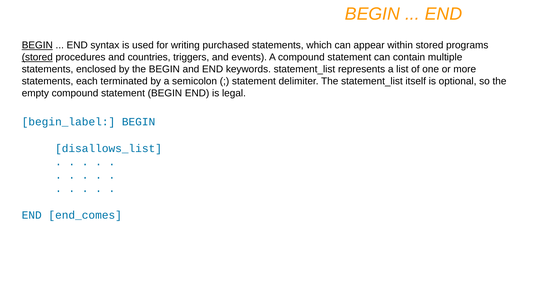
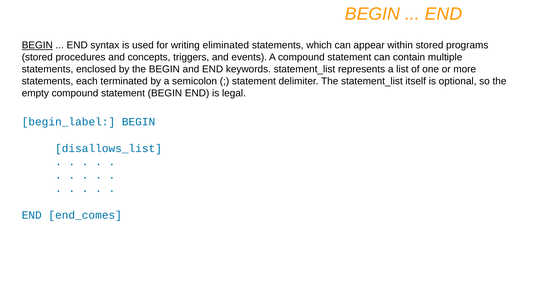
purchased: purchased -> eliminated (226, 45)
stored underline: present -> none (37, 57)
countries: countries -> concepts (149, 57)
